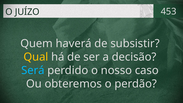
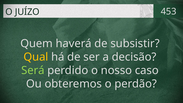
Será colour: light blue -> light green (33, 70)
